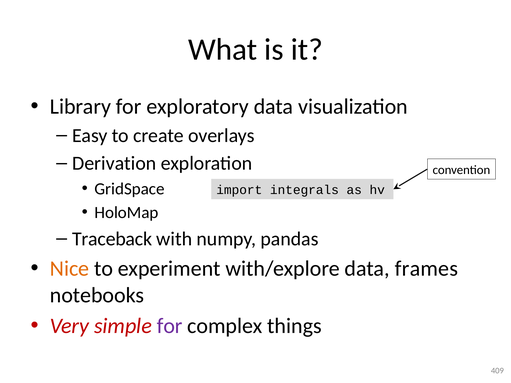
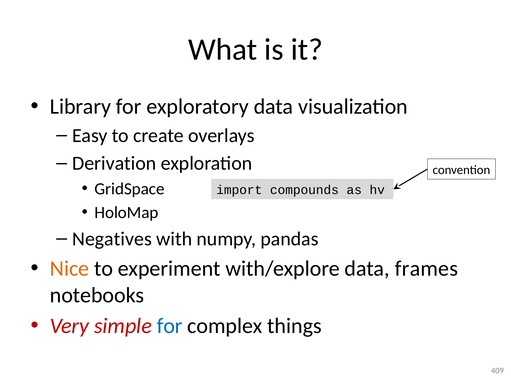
integrals: integrals -> compounds (304, 190)
Traceback: Traceback -> Negatives (112, 239)
for colour: purple -> blue (170, 326)
